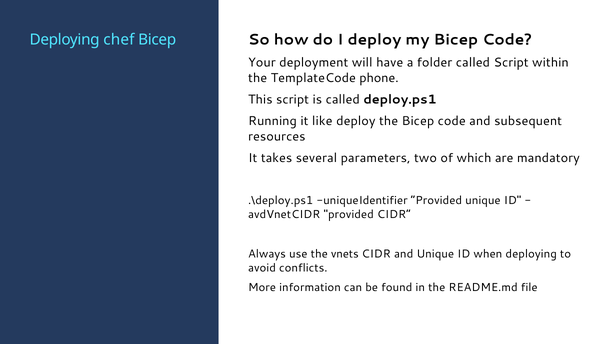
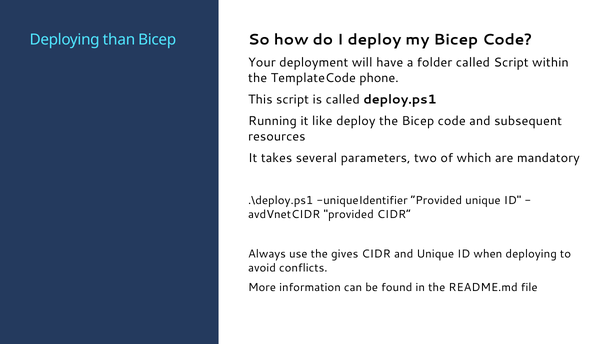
chef: chef -> than (119, 40)
vnets: vnets -> gives (345, 254)
